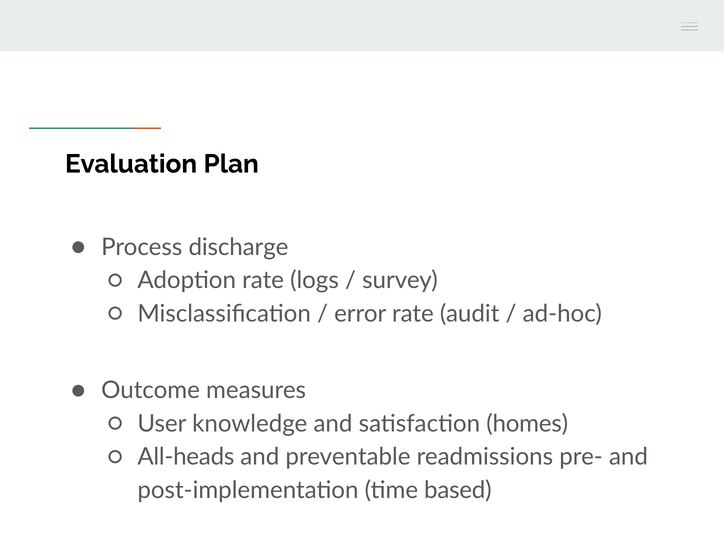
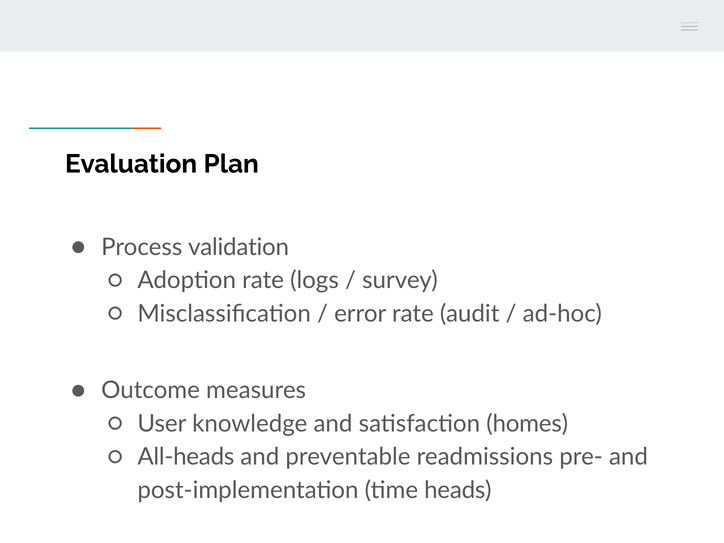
discharge: discharge -> validation (239, 247)
based: based -> heads (458, 490)
